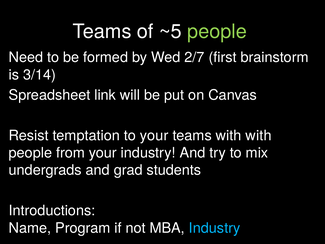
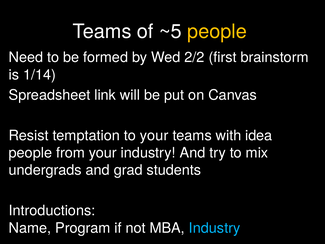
people colour: light green -> yellow (217, 31)
2/7: 2/7 -> 2/2 (194, 57)
3/14: 3/14 -> 1/14 (40, 75)
with with: with -> idea (259, 135)
